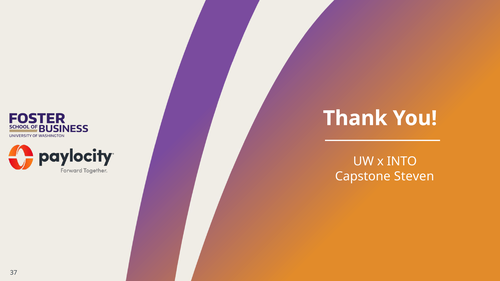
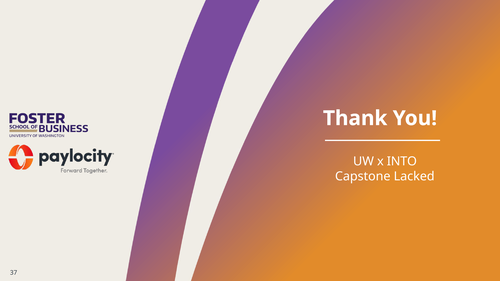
Steven: Steven -> Lacked (414, 176)
